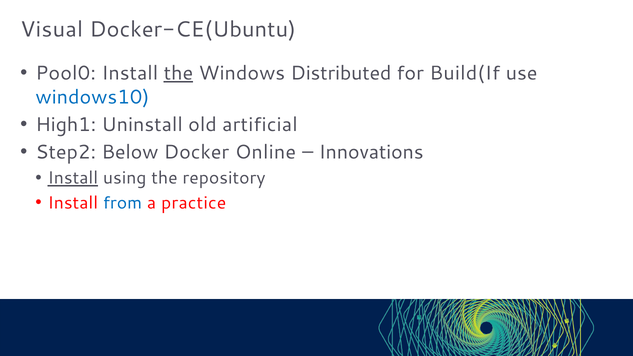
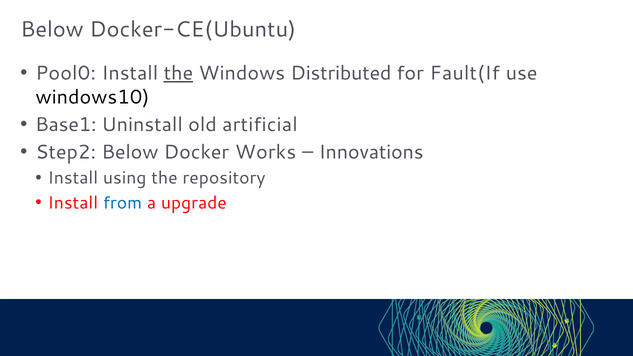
Visual: Visual -> Below (52, 29)
Build(If: Build(If -> Fault(If (465, 73)
windows10 colour: blue -> black (92, 97)
High1: High1 -> Base1 (66, 125)
Online: Online -> Works (266, 152)
Install underline: present -> none (73, 178)
practice: practice -> upgrade (194, 203)
